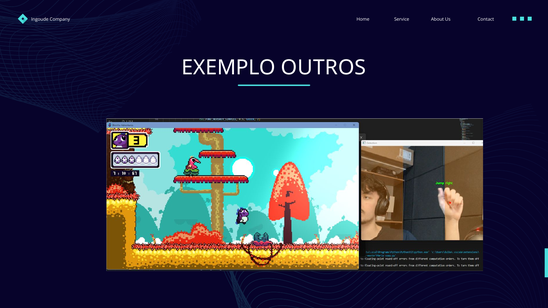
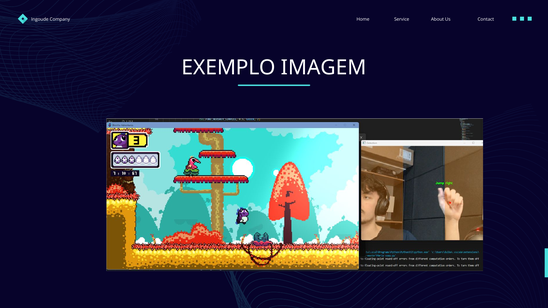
OUTROS: OUTROS -> IMAGEM (324, 68)
